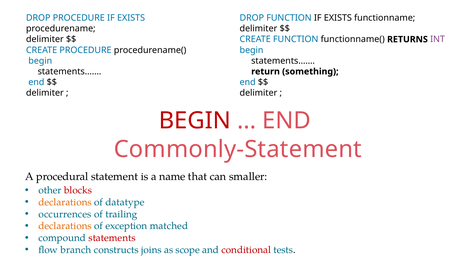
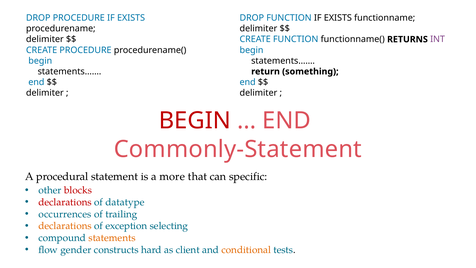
name: name -> more (172, 177)
smaller: smaller -> specific (248, 177)
declarations colour: orange -> red (65, 202)
matched: matched -> selecting (169, 226)
statements colour: red -> orange (112, 238)
branch: branch -> gender (76, 250)
joins: joins -> hard (151, 250)
scope: scope -> client (188, 250)
conditional colour: red -> orange (246, 250)
